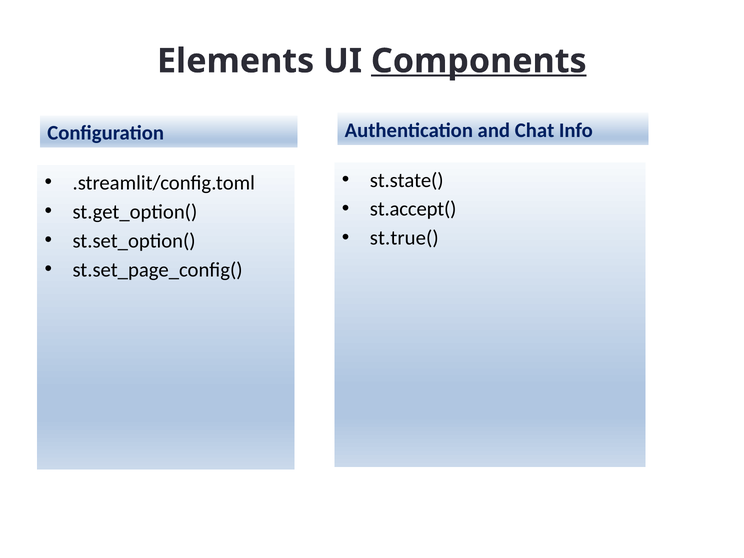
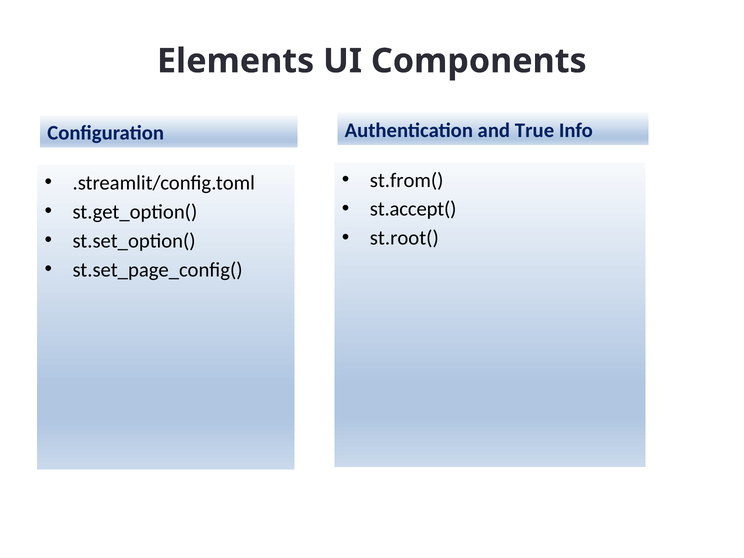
Components underline: present -> none (479, 61)
Chat: Chat -> True (534, 130)
st.state(: st.state( -> st.from( (407, 180)
st.true(: st.true( -> st.root( (404, 238)
